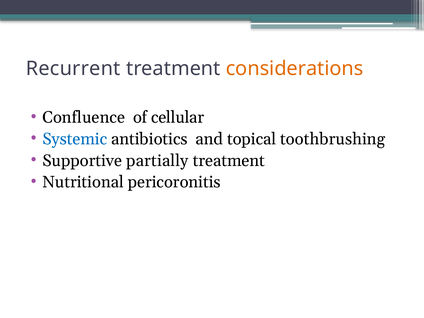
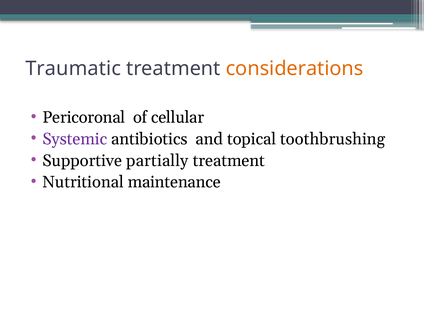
Recurrent: Recurrent -> Traumatic (73, 68)
Confluence: Confluence -> Pericoronal (84, 117)
Systemic colour: blue -> purple (75, 139)
pericoronitis: pericoronitis -> maintenance (174, 182)
